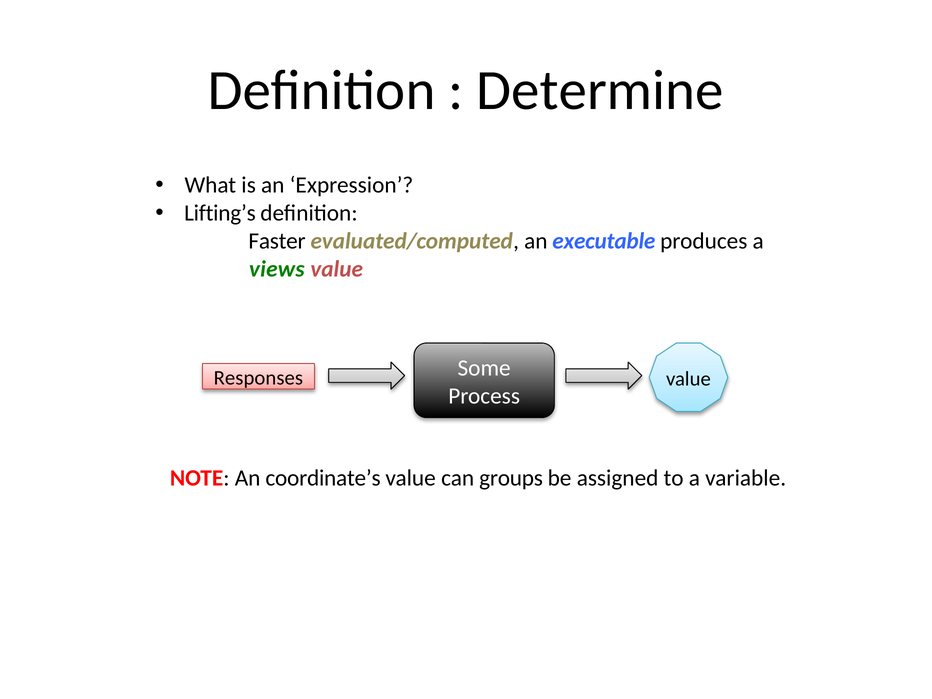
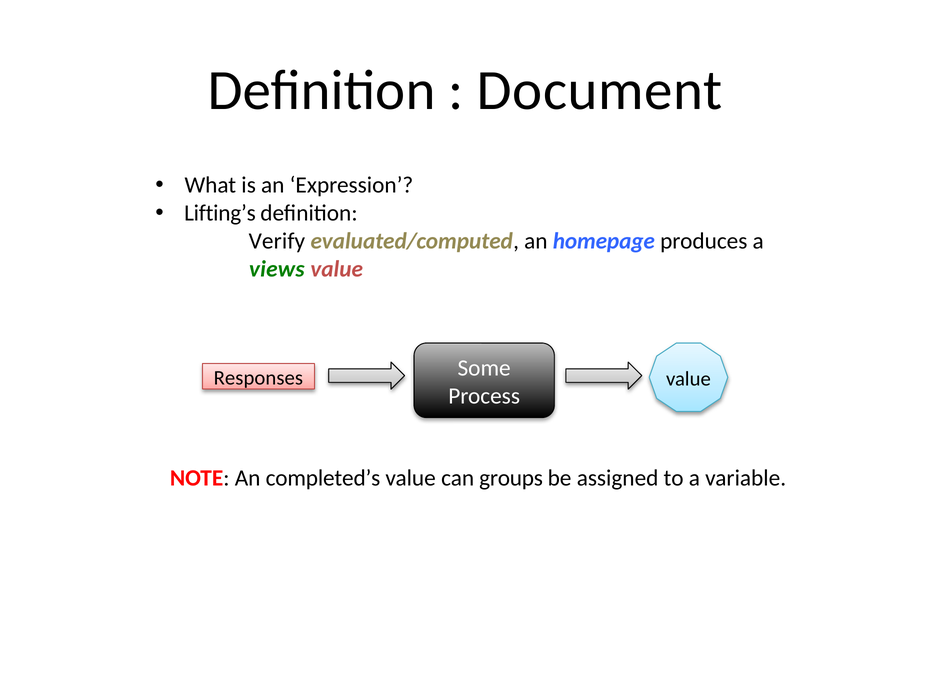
Determine: Determine -> Document (600, 90)
Faster: Faster -> Verify (277, 241)
executable: executable -> homepage (604, 241)
coordinate’s: coordinate’s -> completed’s (323, 478)
